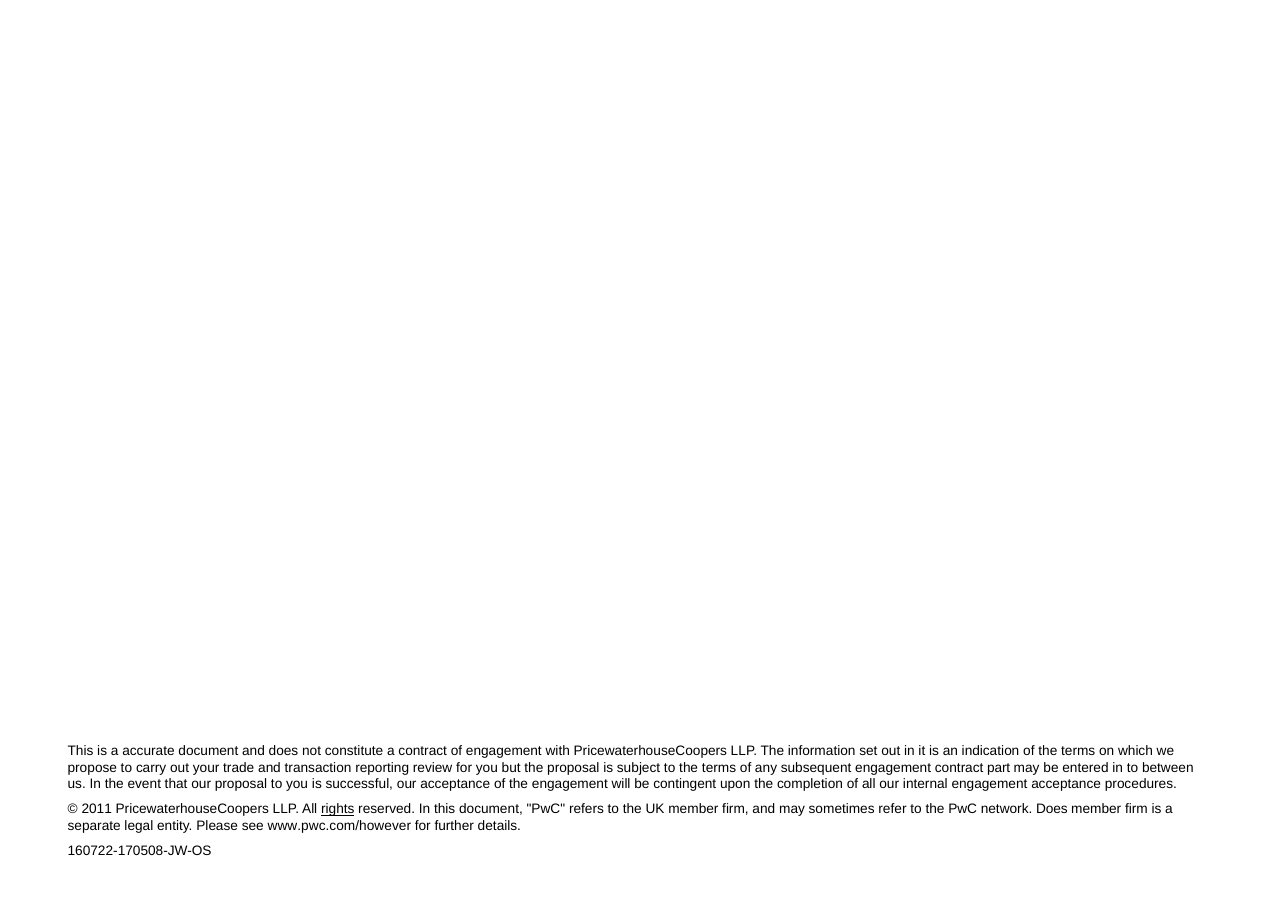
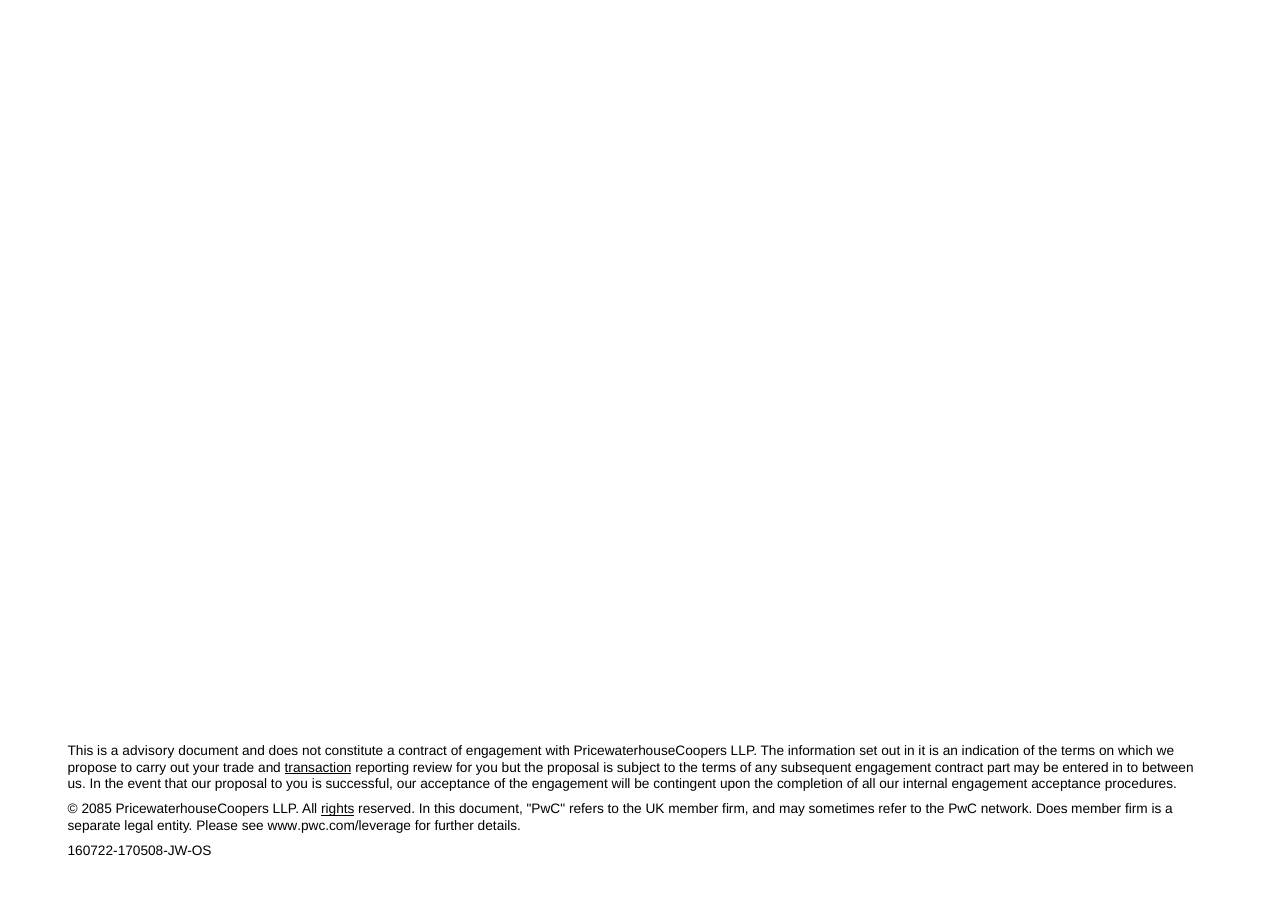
accurate: accurate -> advisory (148, 751)
transaction underline: none -> present (318, 768)
2011: 2011 -> 2085 (97, 809)
www.pwc.com/however: www.pwc.com/however -> www.pwc.com/leverage (339, 826)
